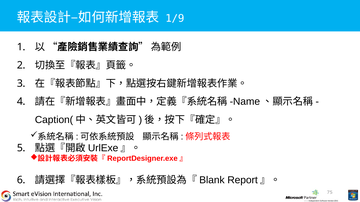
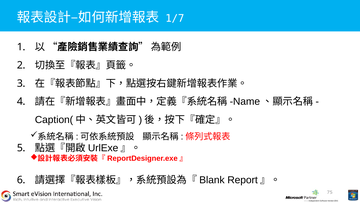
1/9: 1/9 -> 1/7 (175, 19)
